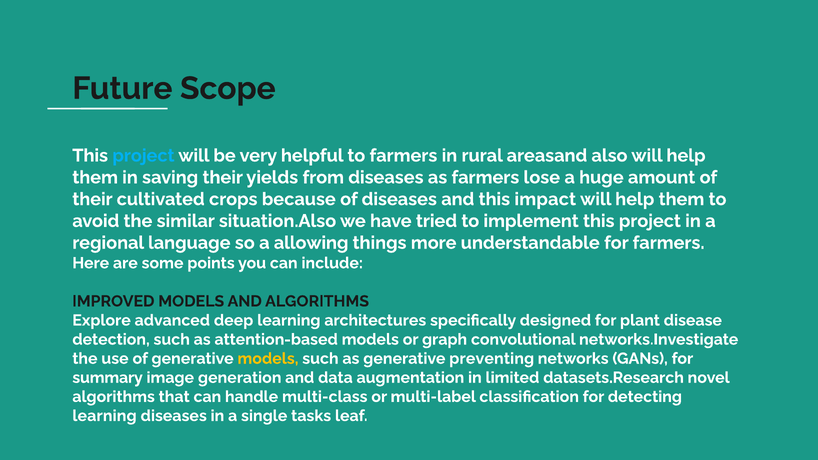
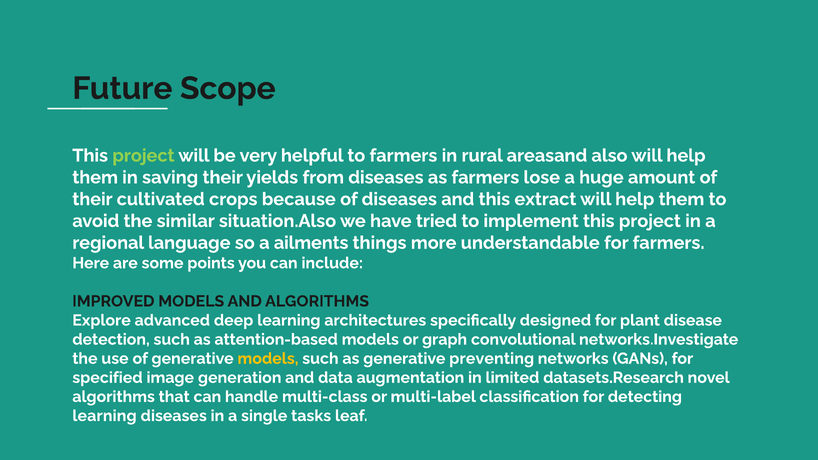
project colour: light blue -> light green (143, 156)
impact: impact -> extract (545, 199)
allowing: allowing -> ailments (311, 243)
summary: summary -> specified (107, 378)
